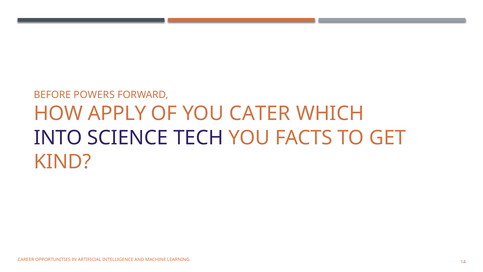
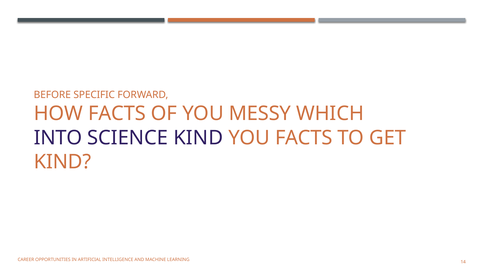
POWERS: POWERS -> SPECIFIC (94, 95)
HOW APPLY: APPLY -> FACTS (117, 113)
CATER: CATER -> MESSY (260, 113)
SCIENCE TECH: TECH -> KIND (198, 138)
